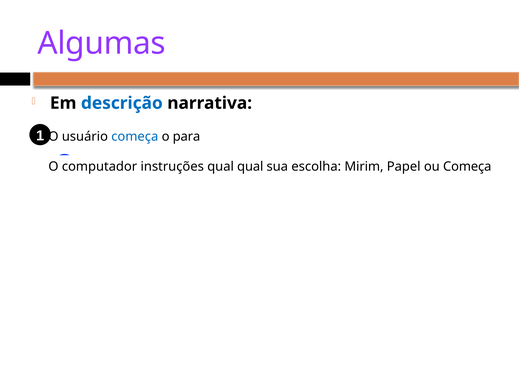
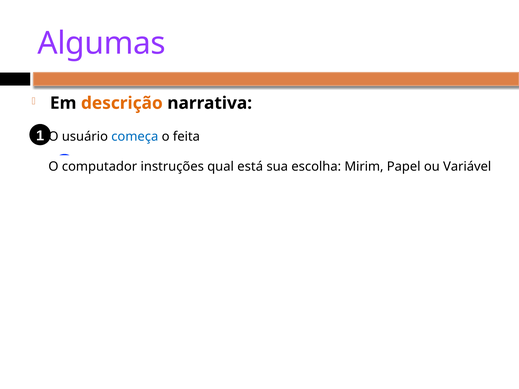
descrição colour: blue -> orange (122, 103)
para: para -> feita (186, 136)
qual qual: qual -> está (250, 167)
ou Começa: Começa -> Variável (467, 167)
